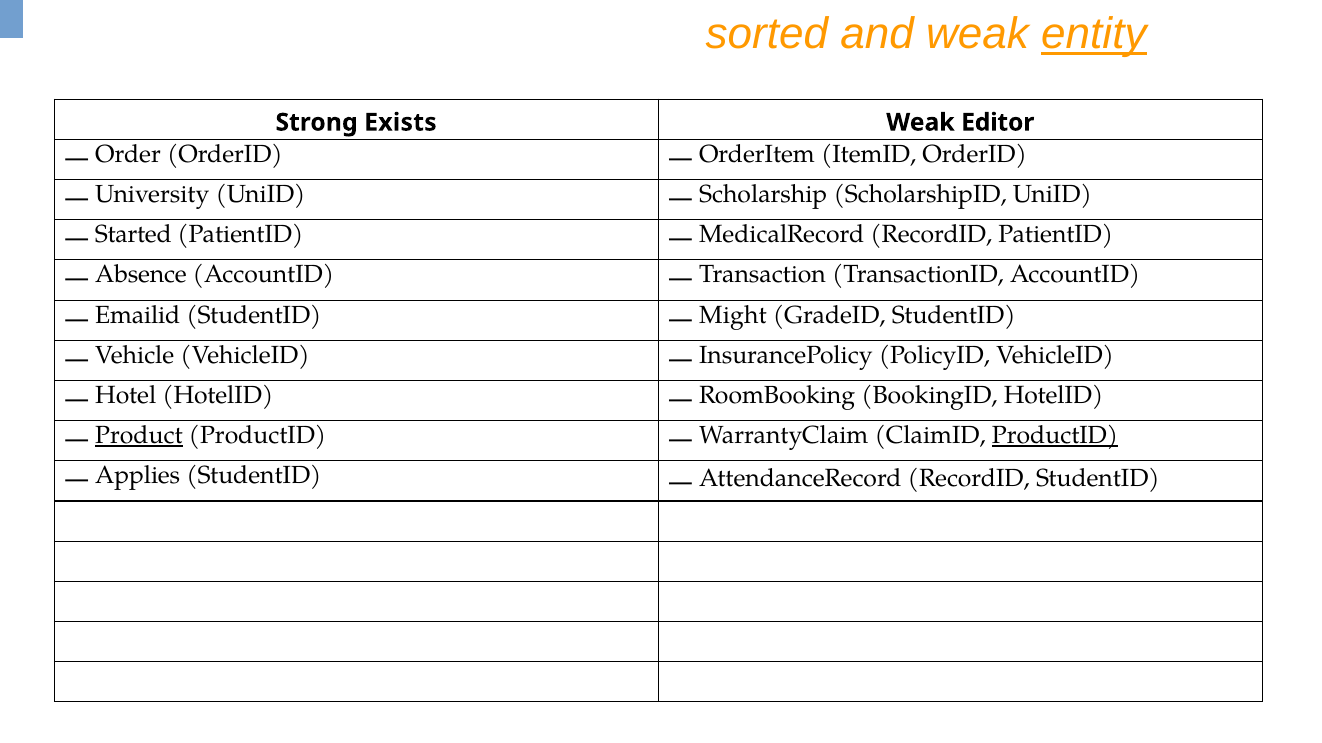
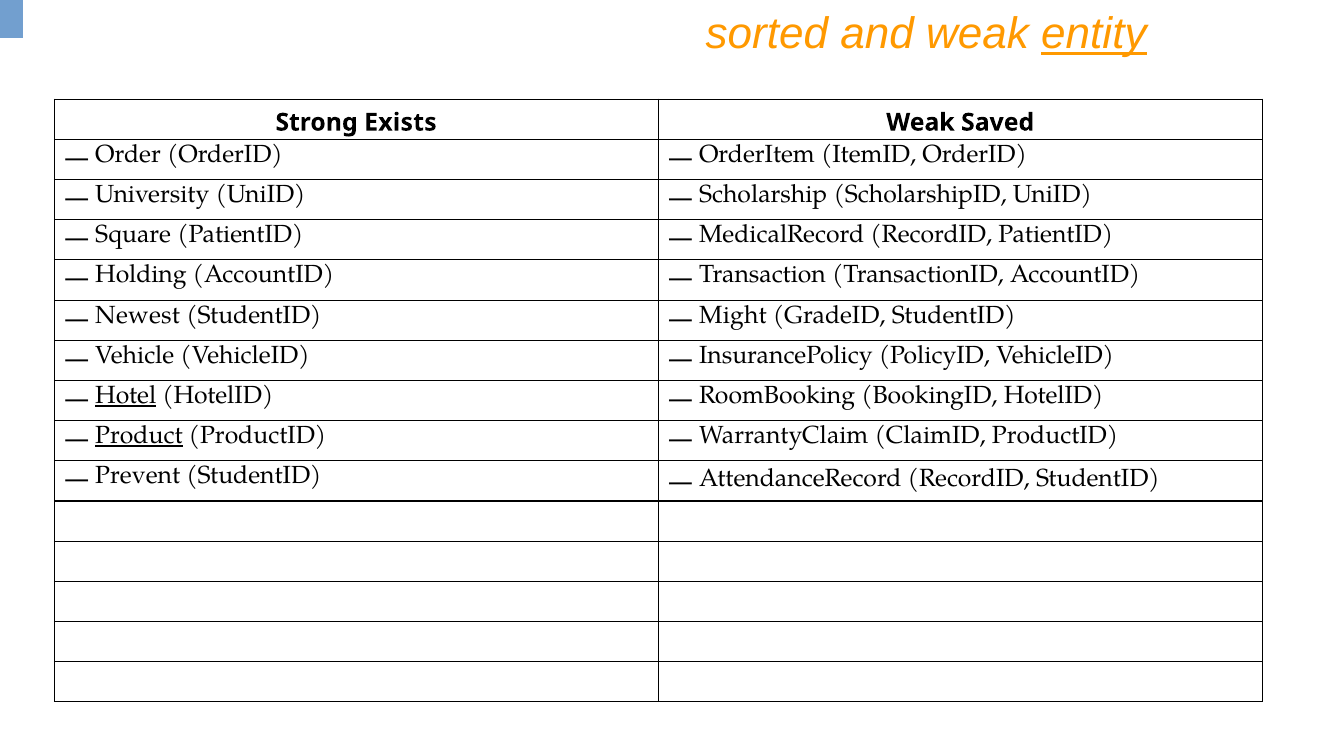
Editor: Editor -> Saved (998, 123)
Started: Started -> Square (133, 235)
Absence: Absence -> Holding (141, 275)
Emailid: Emailid -> Newest (138, 315)
Hotel underline: none -> present (126, 396)
ProductID underline: present -> none (1055, 436)
Applies: Applies -> Prevent (138, 476)
